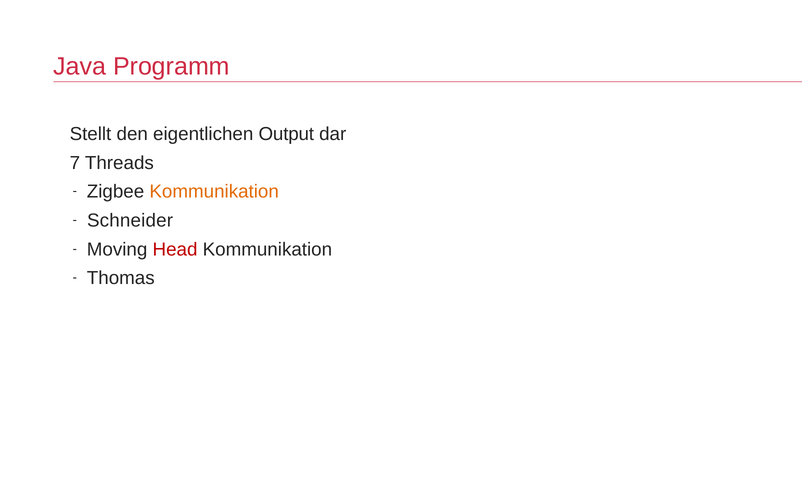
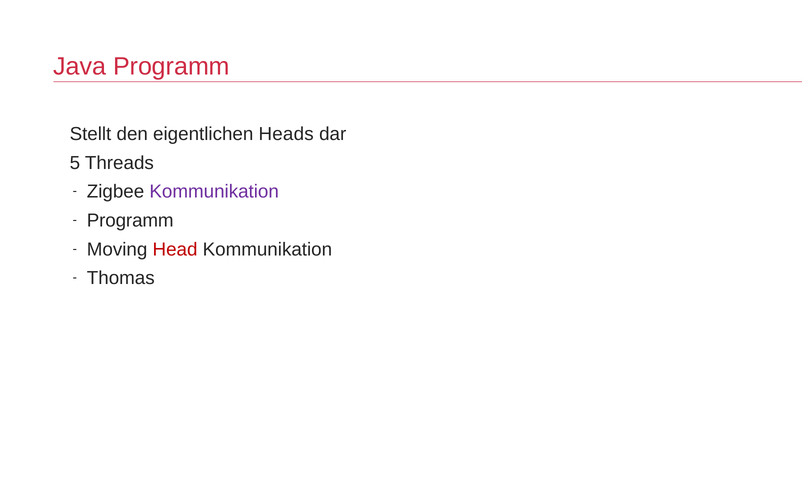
Output: Output -> Heads (286, 134)
7: 7 -> 5 (75, 163)
Kommunikation colour: orange -> purple (214, 192)
Schneider: Schneider -> Programm (130, 221)
